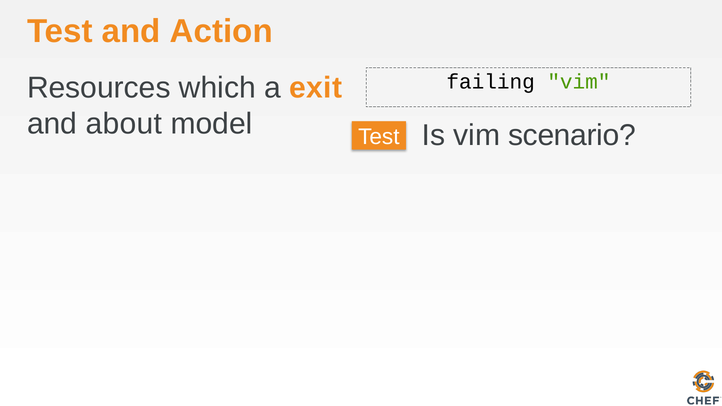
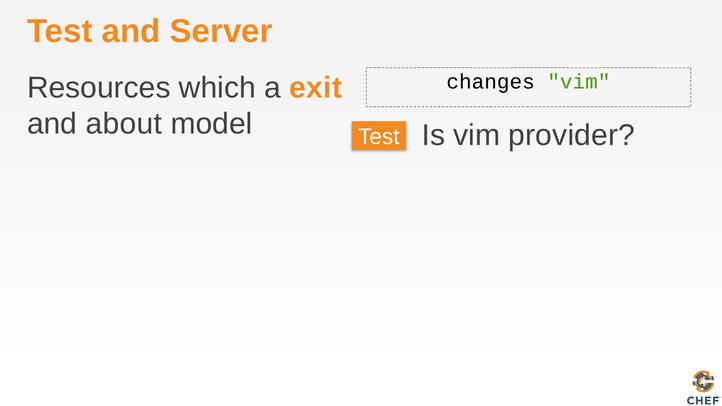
Action: Action -> Server (221, 31)
failing: failing -> changes (491, 82)
scenario: scenario -> provider (572, 135)
